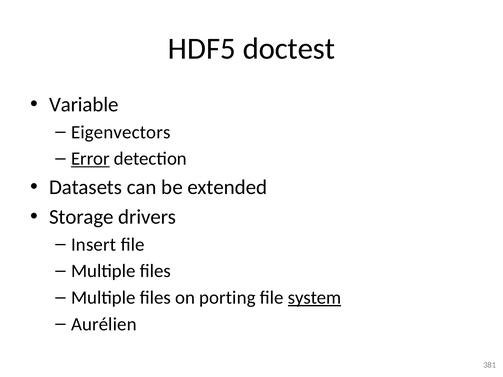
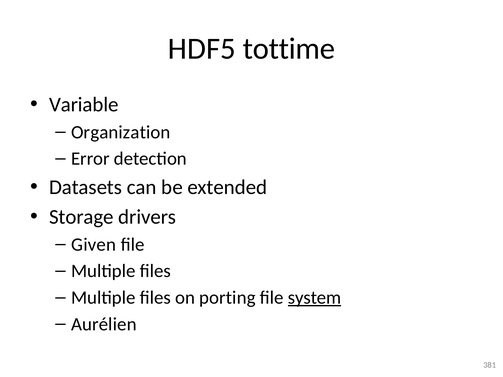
doctest: doctest -> tottime (289, 49)
Eigenvectors: Eigenvectors -> Organization (121, 132)
Error underline: present -> none (90, 159)
Insert: Insert -> Given (94, 245)
